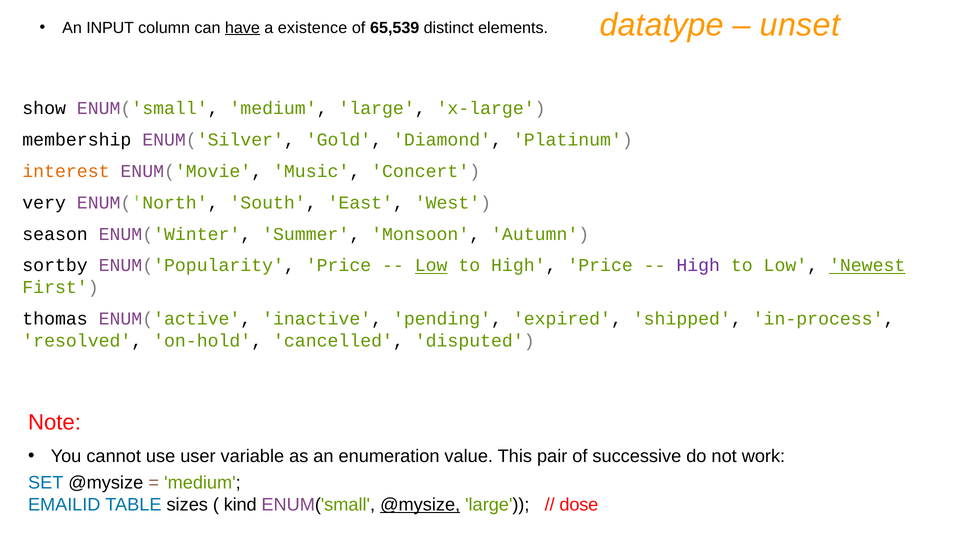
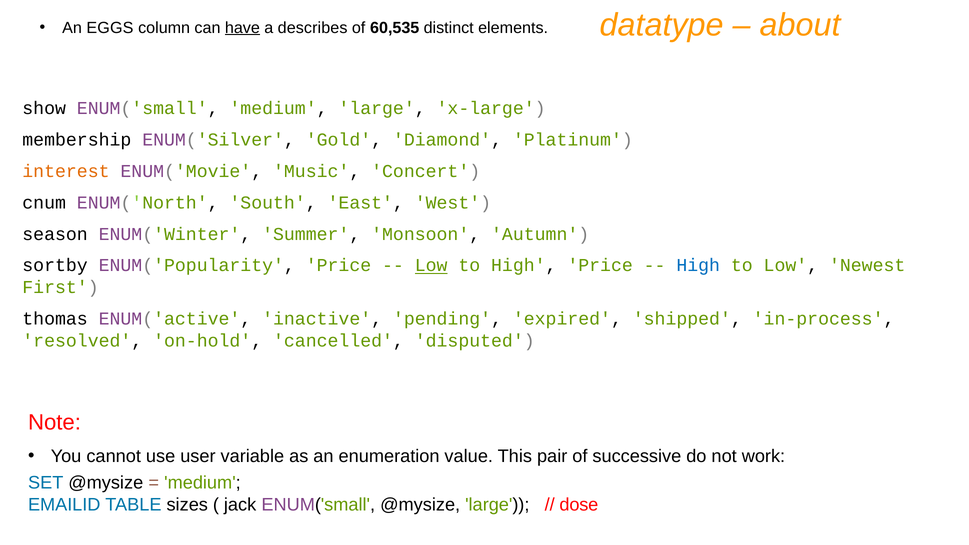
unset: unset -> about (800, 25)
INPUT: INPUT -> EGGS (110, 28)
existence: existence -> describes (313, 28)
65,539: 65,539 -> 60,535 (395, 28)
very: very -> cnum (44, 203)
High colour: purple -> blue (698, 266)
Newest underline: present -> none (867, 266)
kind: kind -> jack (240, 505)
@mysize underline: present -> none (420, 505)
